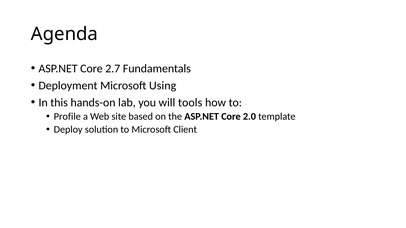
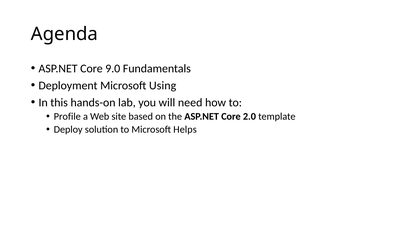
2.7: 2.7 -> 9.0 (113, 69)
tools: tools -> need (190, 103)
Client: Client -> Helps (185, 130)
